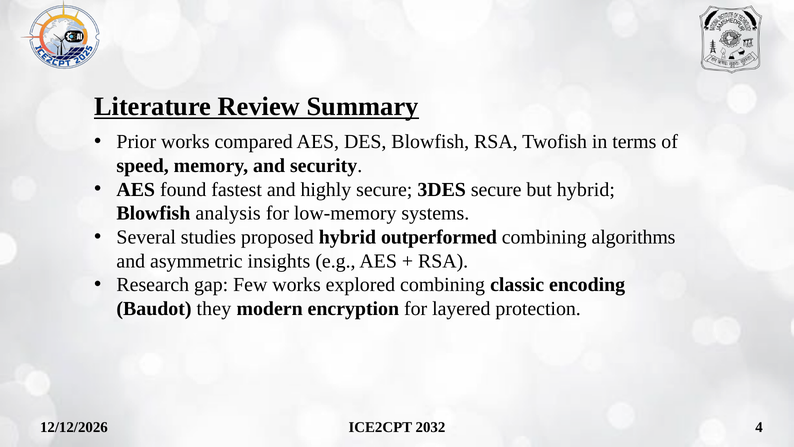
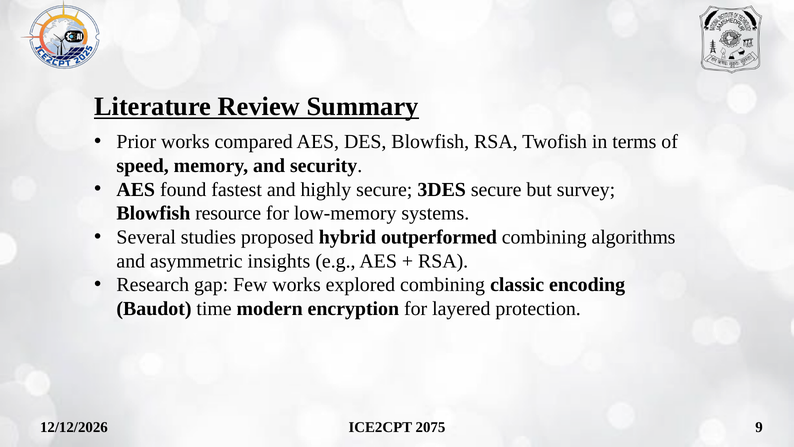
but hybrid: hybrid -> survey (586, 189)
analysis: analysis -> resource (228, 213)
they: they -> time (214, 308)
2032: 2032 -> 2075 (430, 427)
4: 4 -> 9 (759, 427)
